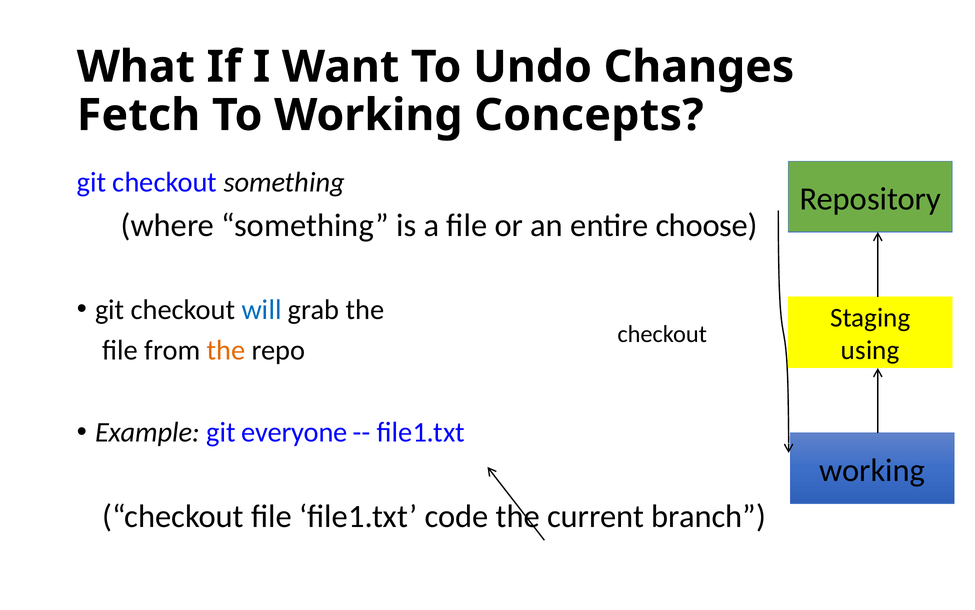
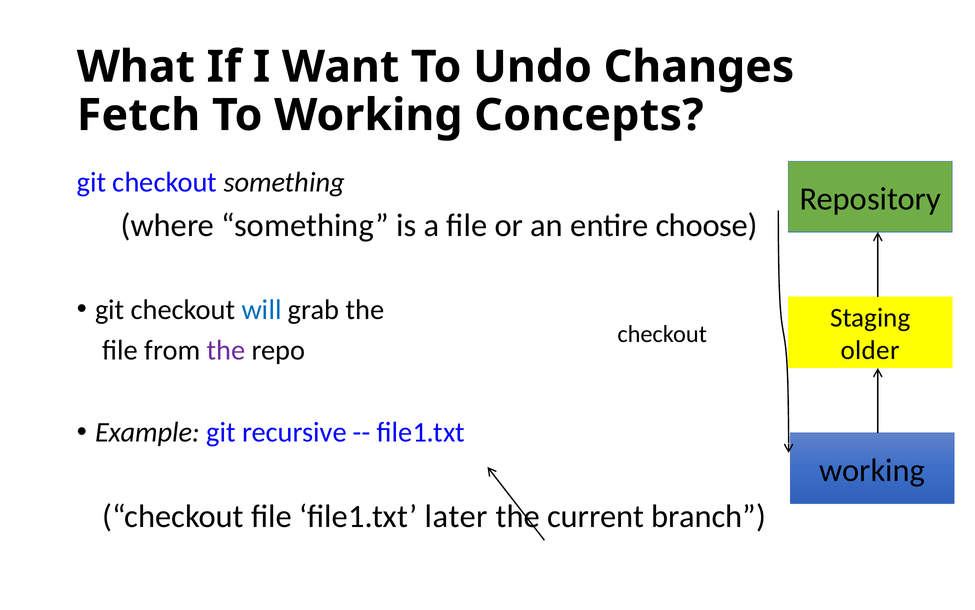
the colour: orange -> purple (226, 350)
using: using -> older (870, 350)
everyone: everyone -> recursive (294, 432)
code: code -> later (456, 516)
